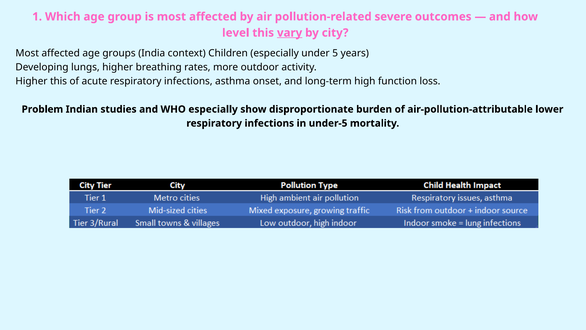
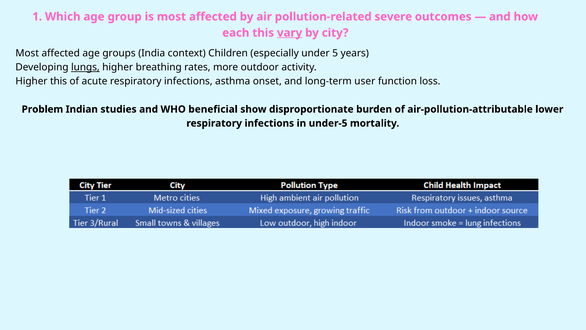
level: level -> each (236, 33)
lungs underline: none -> present (85, 67)
high: high -> user (365, 81)
WHO especially: especially -> beneficial (213, 109)
